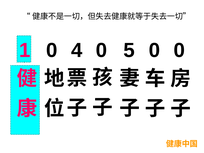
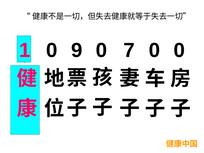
4: 4 -> 9 (77, 50)
5: 5 -> 7 (129, 50)
